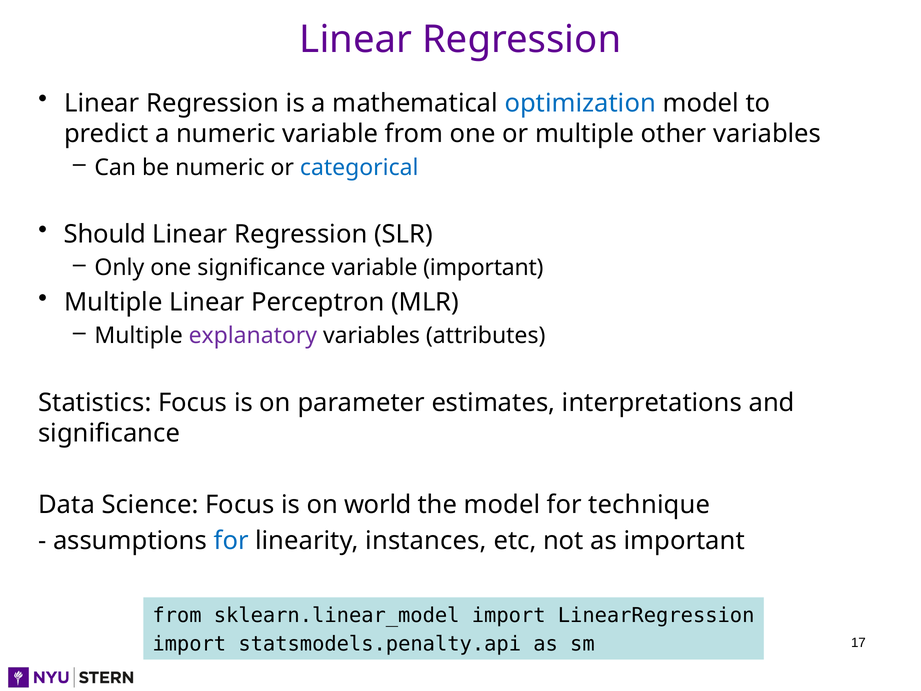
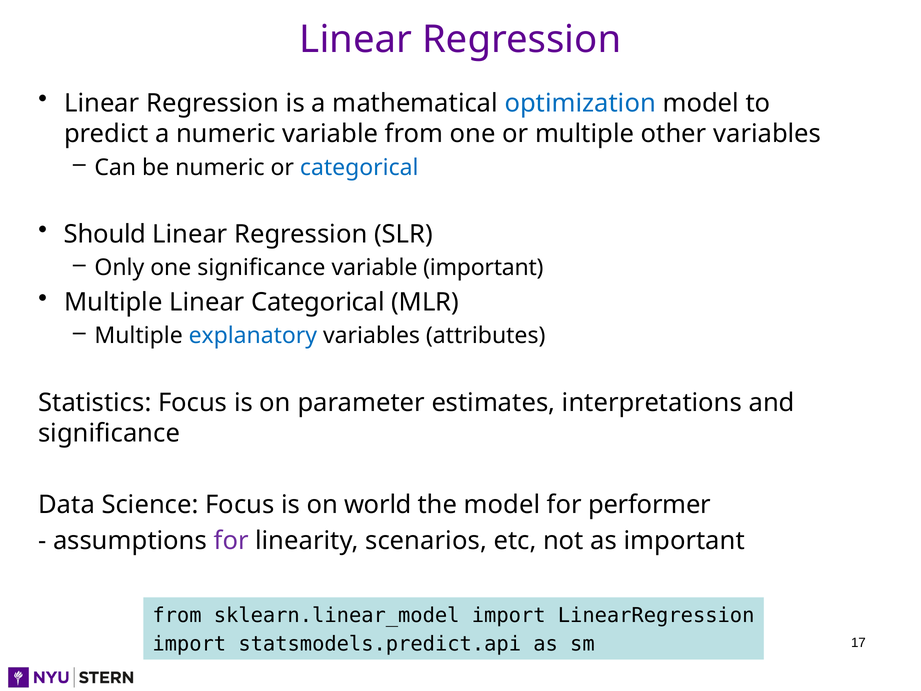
Linear Perceptron: Perceptron -> Categorical (318, 302)
explanatory colour: purple -> blue (253, 336)
technique: technique -> performer (650, 505)
for colour: blue -> purple (231, 541)
instances: instances -> scenarios (426, 541)
statsmodels.penalty.api: statsmodels.penalty.api -> statsmodels.predict.api (380, 644)
